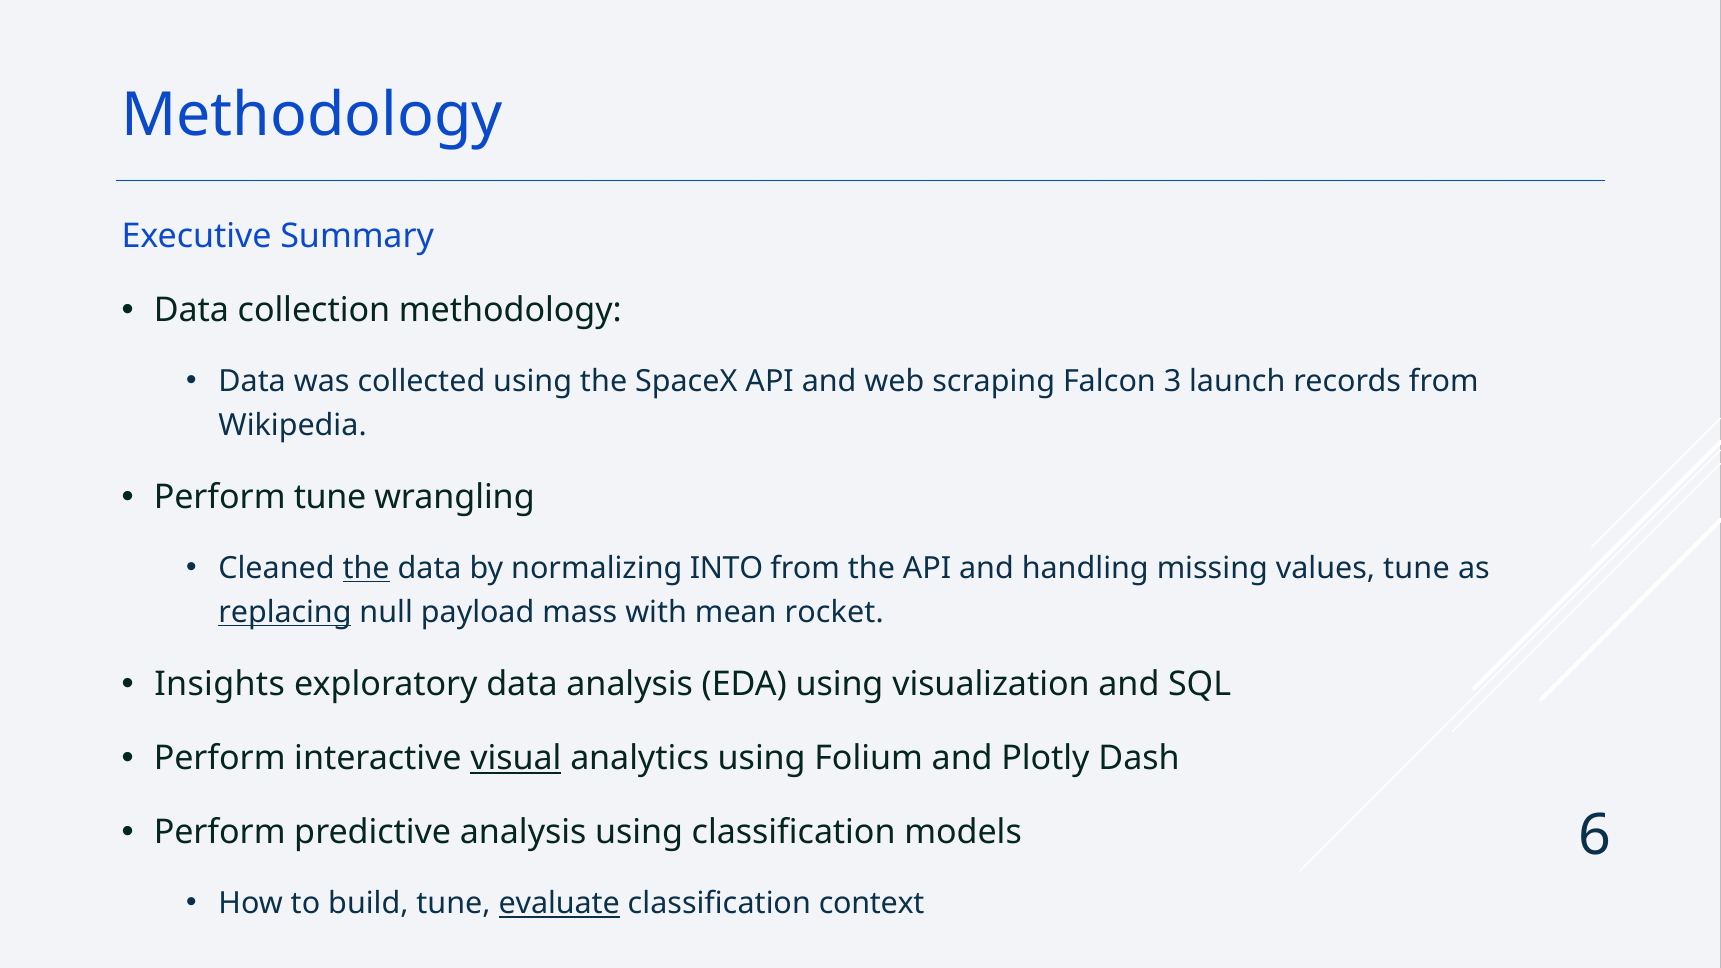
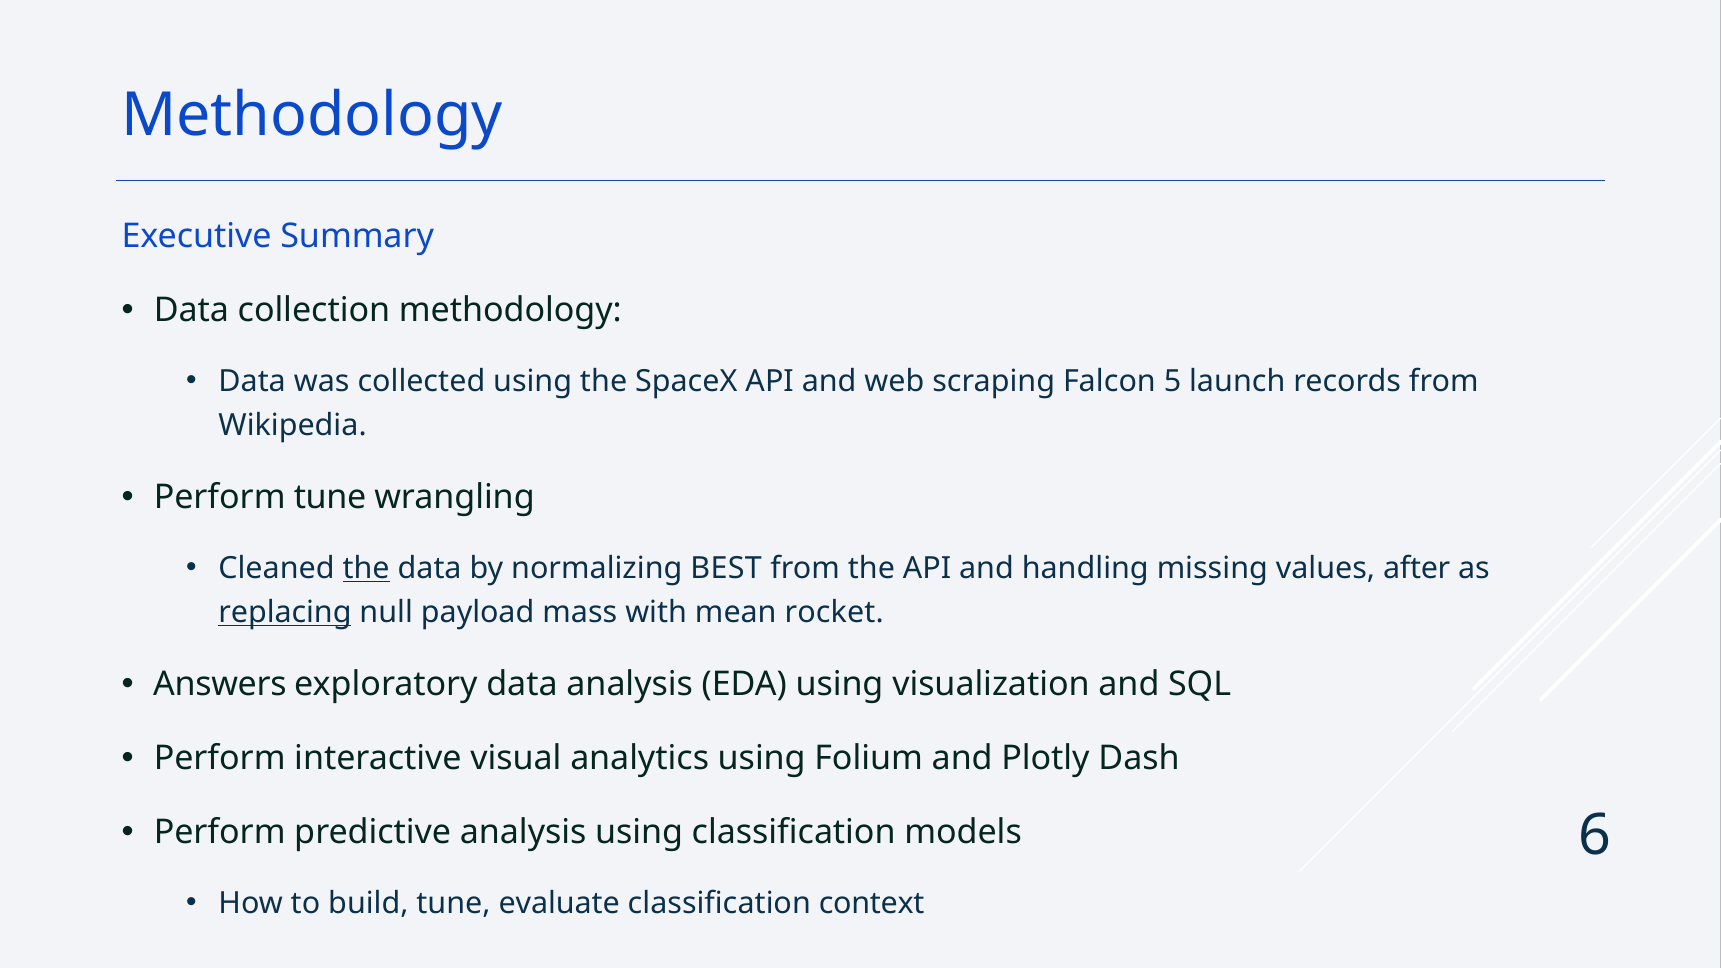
3: 3 -> 5 (1173, 381)
INTO: INTO -> BEST (726, 568)
values tune: tune -> after (1417, 568)
Insights: Insights -> Answers (220, 685)
visual underline: present -> none (516, 759)
evaluate underline: present -> none (559, 904)
